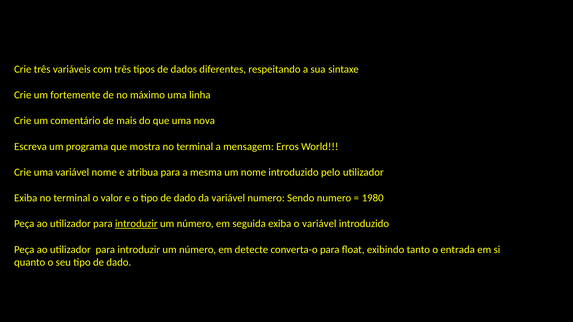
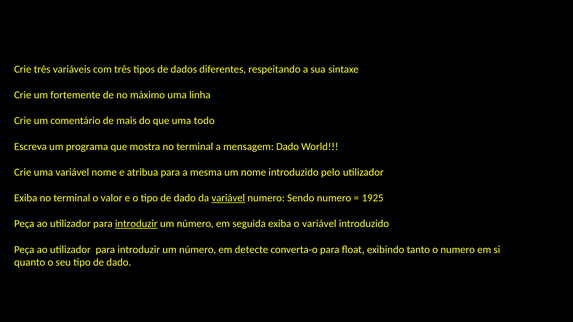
nova: nova -> todo (204, 121)
mensagem Erros: Erros -> Dado (288, 147)
variável underline: none -> present (228, 198)
1980: 1980 -> 1925 (373, 198)
o entrada: entrada -> numero (458, 250)
